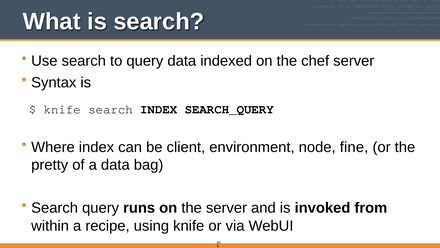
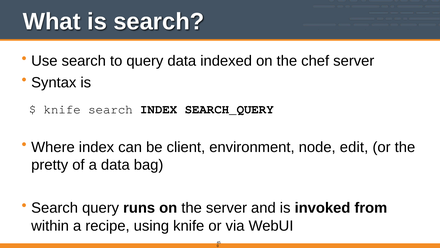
fine: fine -> edit (354, 147)
